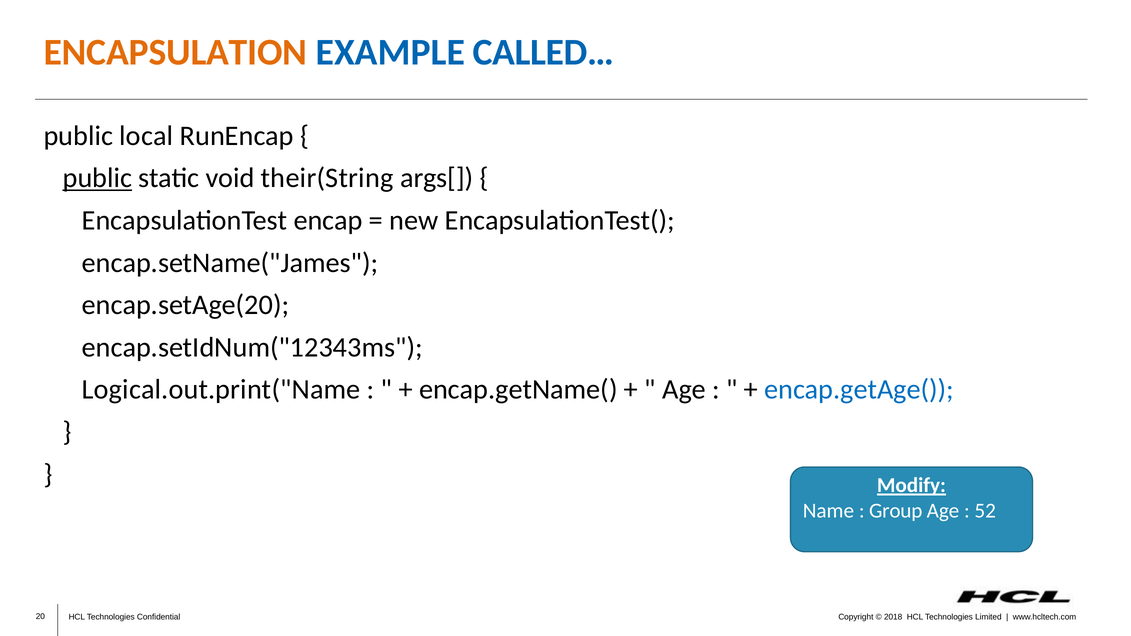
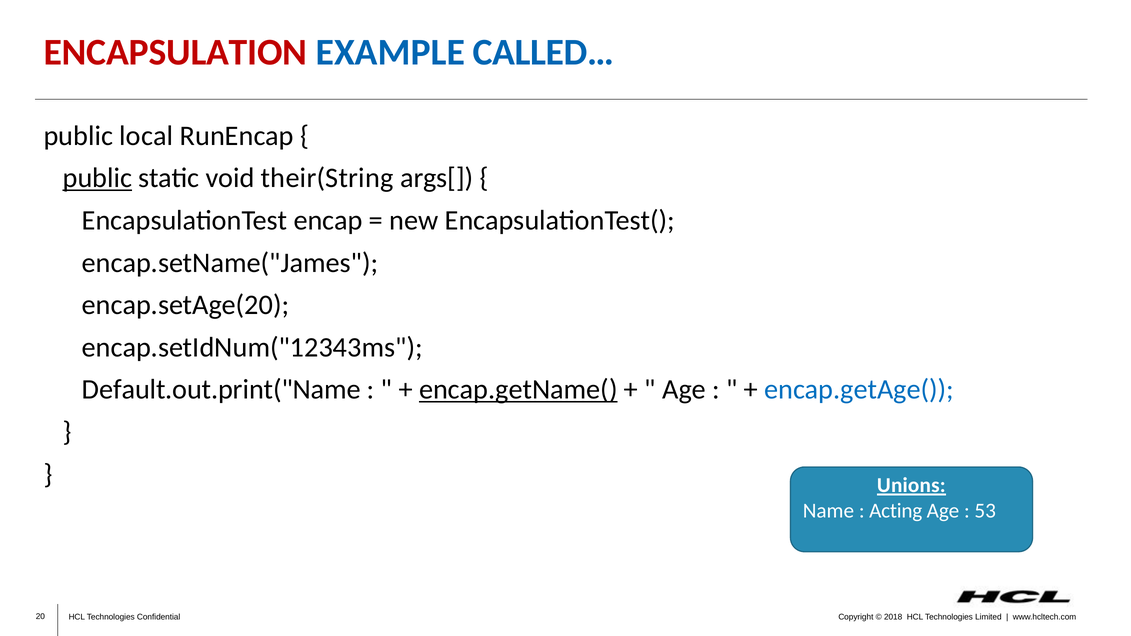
ENCAPSULATION colour: orange -> red (175, 52)
Logical.out.print("Name: Logical.out.print("Name -> Default.out.print("Name (221, 390)
encap.getName( underline: none -> present (518, 390)
Modify: Modify -> Unions (911, 486)
Group: Group -> Acting (896, 511)
52: 52 -> 53 (985, 511)
